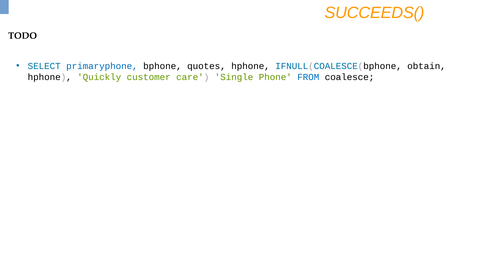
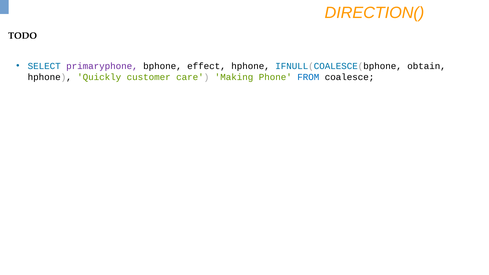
SUCCEEDS(: SUCCEEDS( -> DIRECTION( (374, 13)
primaryphone colour: blue -> purple (102, 66)
quotes: quotes -> effect (206, 66)
Single: Single -> Making (234, 77)
